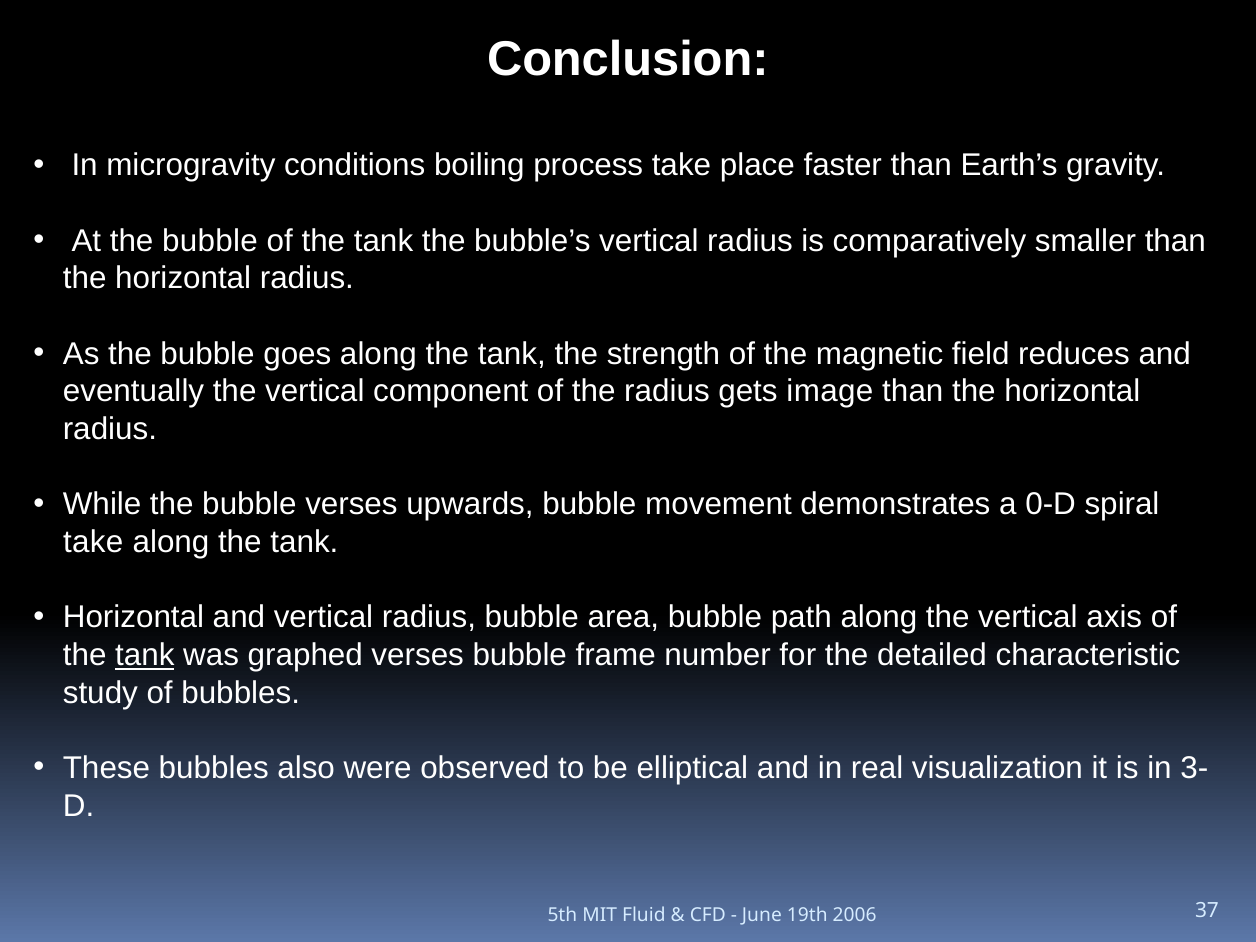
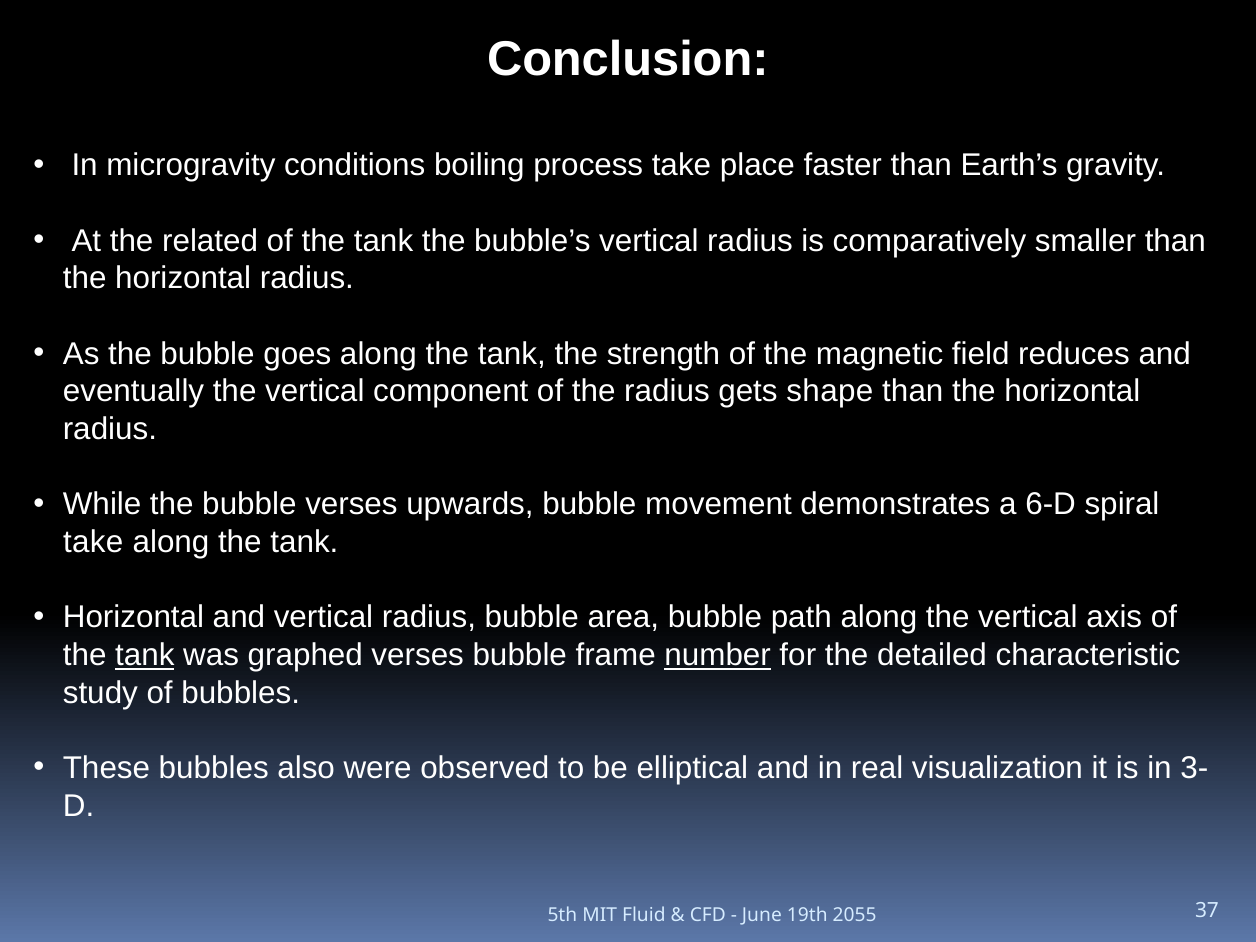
At the bubble: bubble -> related (210, 241)
image: image -> shape (830, 391)
0-D: 0-D -> 6-D (1051, 504)
number underline: none -> present (718, 655)
2006: 2006 -> 2055 (855, 915)
